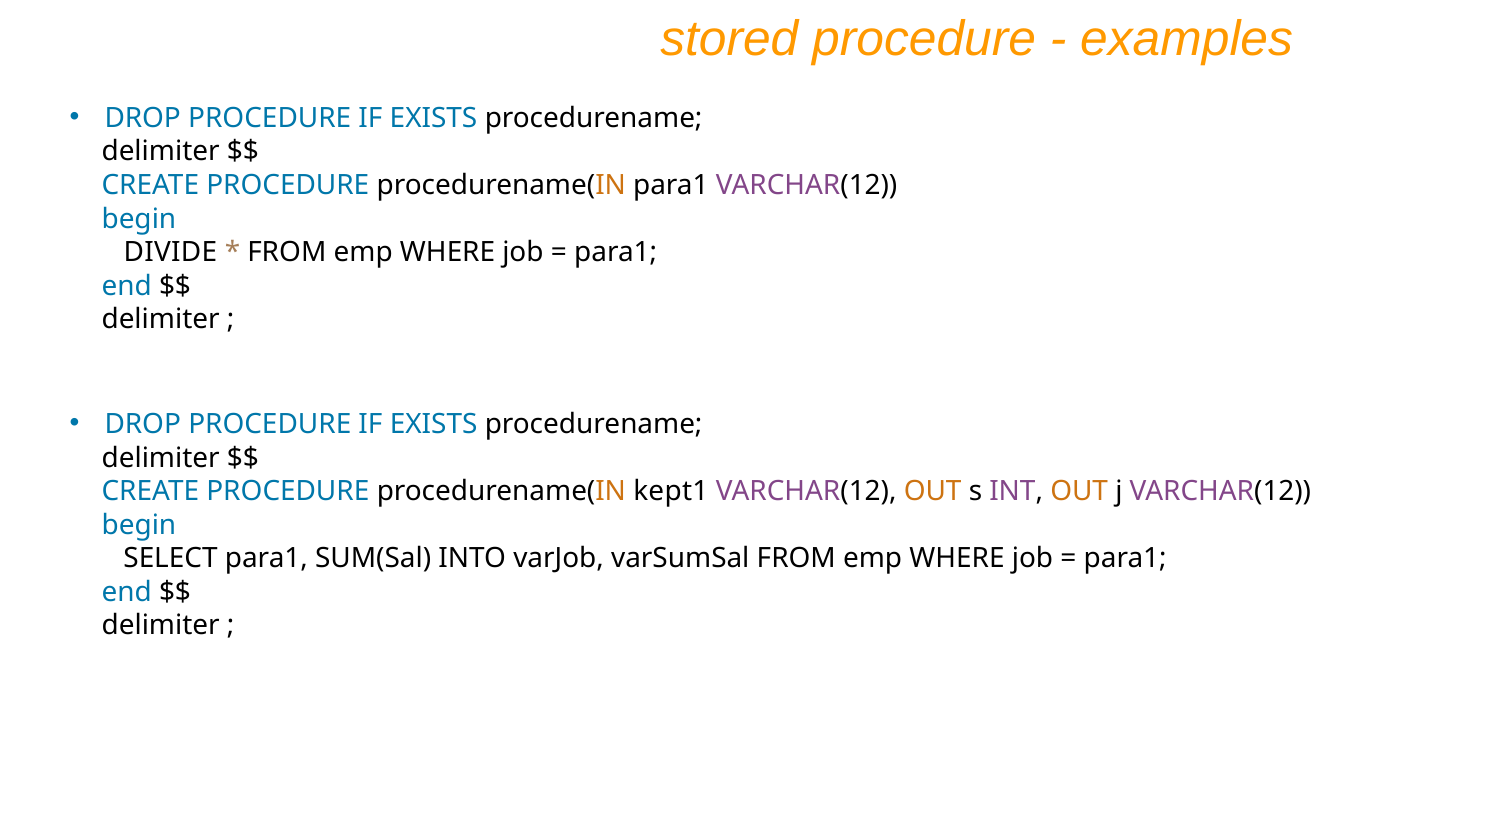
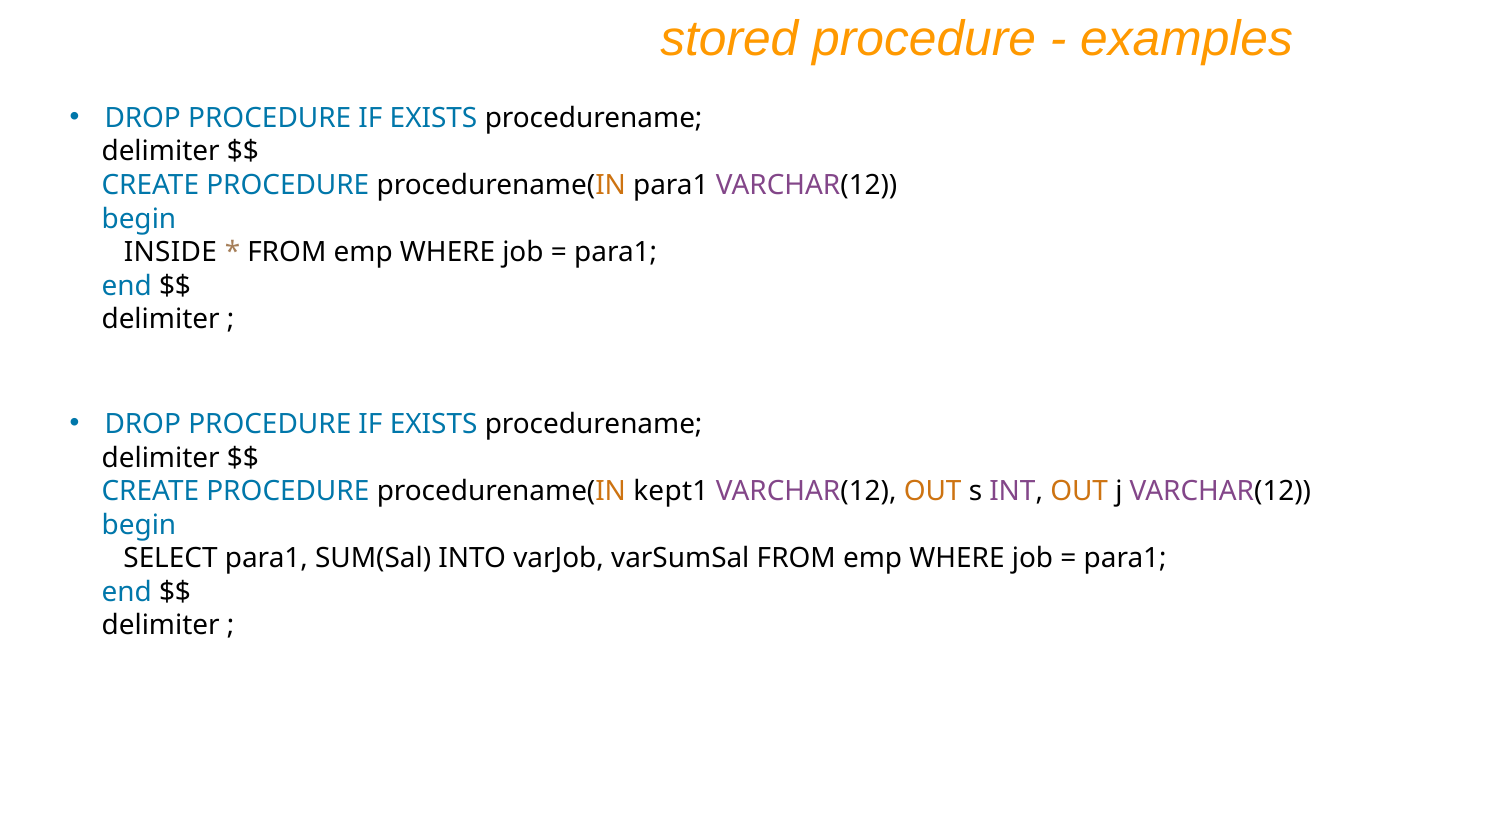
DIVIDE: DIVIDE -> INSIDE (170, 252)
